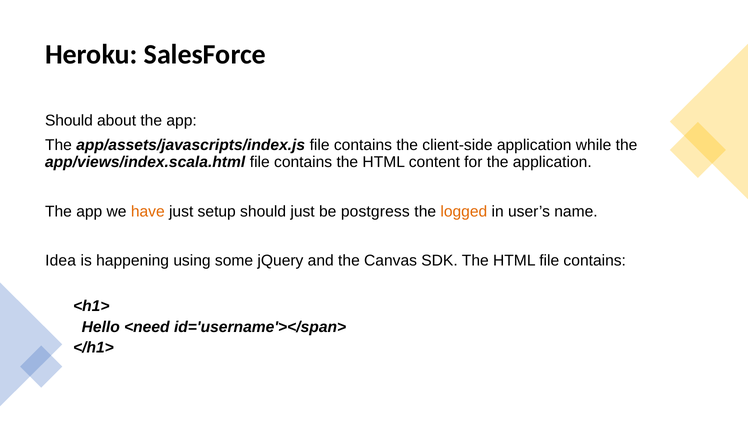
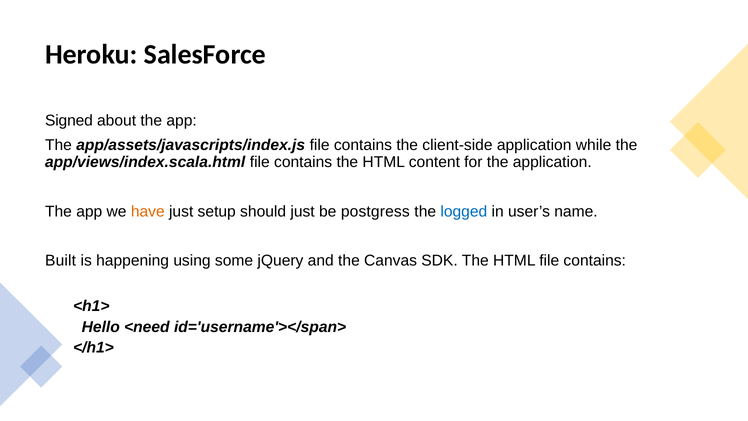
Should: Should -> Signed (69, 121)
logged colour: orange -> blue (464, 211)
Idea: Idea -> Built (61, 261)
